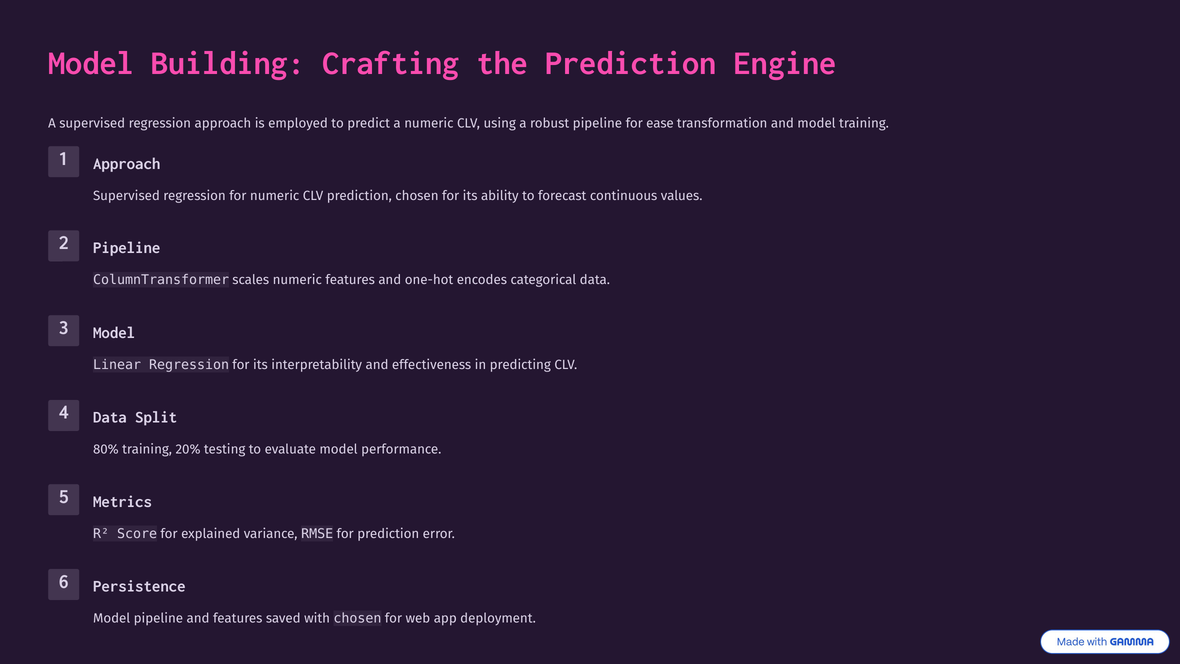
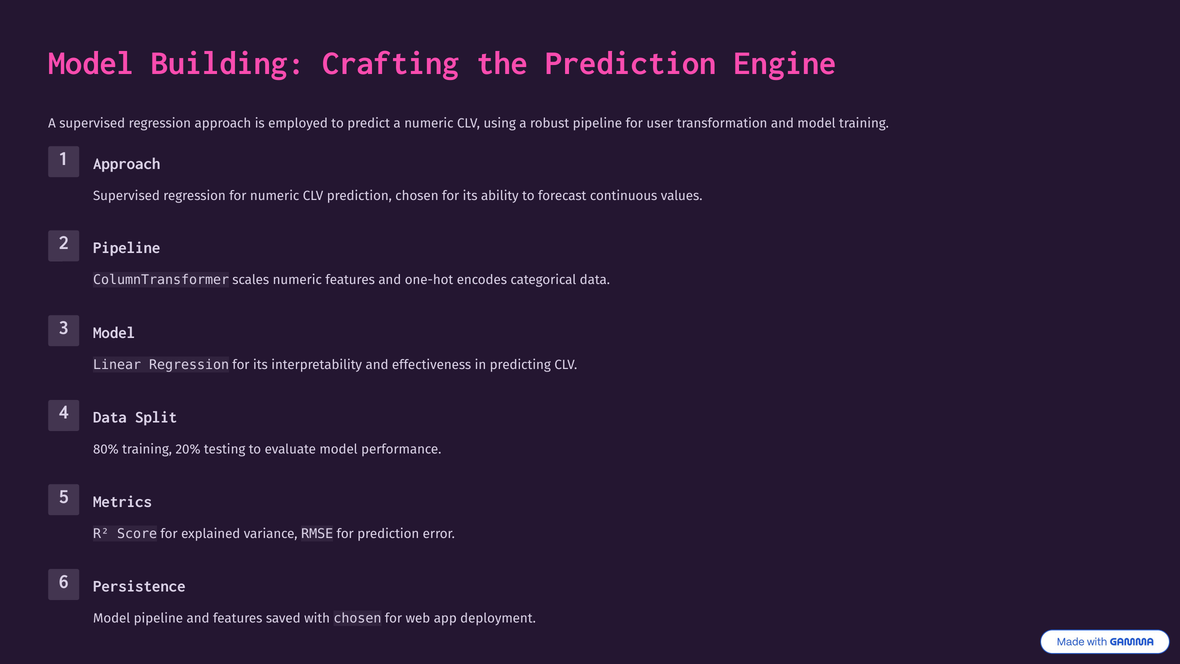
ease: ease -> user (660, 123)
